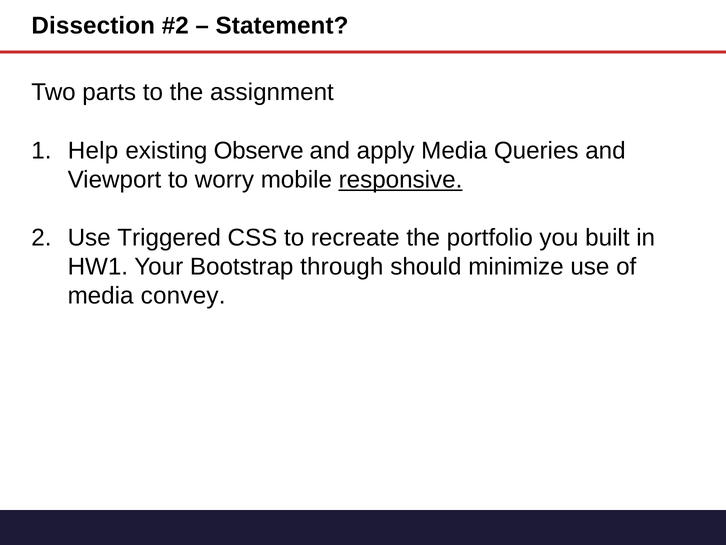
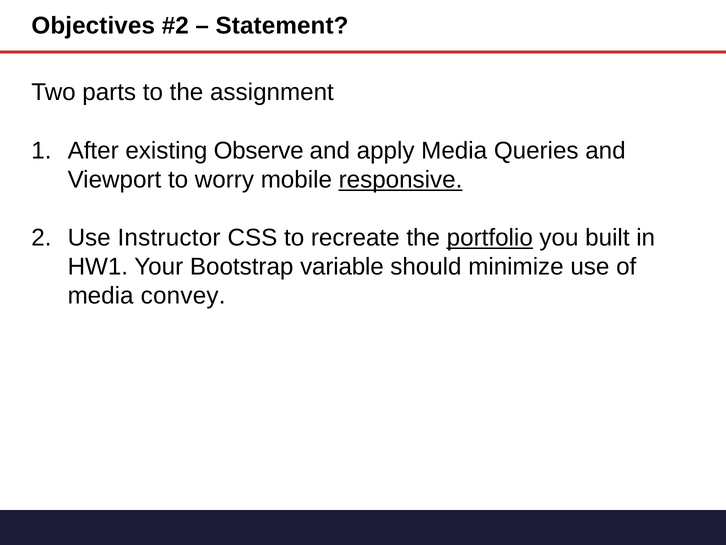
Dissection: Dissection -> Objectives (93, 26)
Help: Help -> After (93, 150)
Triggered: Triggered -> Instructor (169, 238)
portfolio underline: none -> present (490, 238)
through: through -> variable (342, 267)
